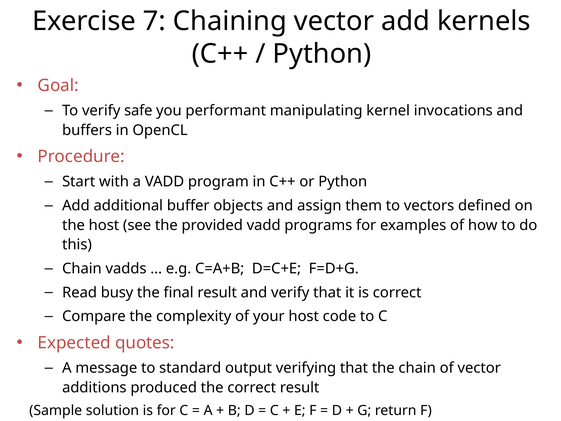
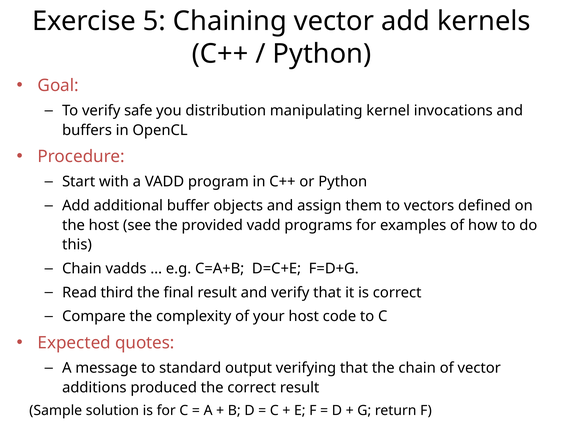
7: 7 -> 5 (154, 21)
performant: performant -> distribution (226, 111)
busy: busy -> third (117, 292)
